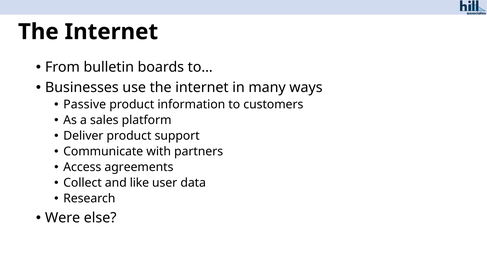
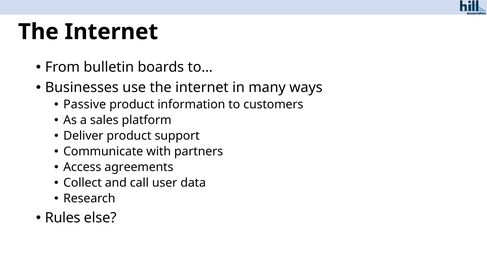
like: like -> call (139, 183)
Were: Were -> Rules (63, 218)
